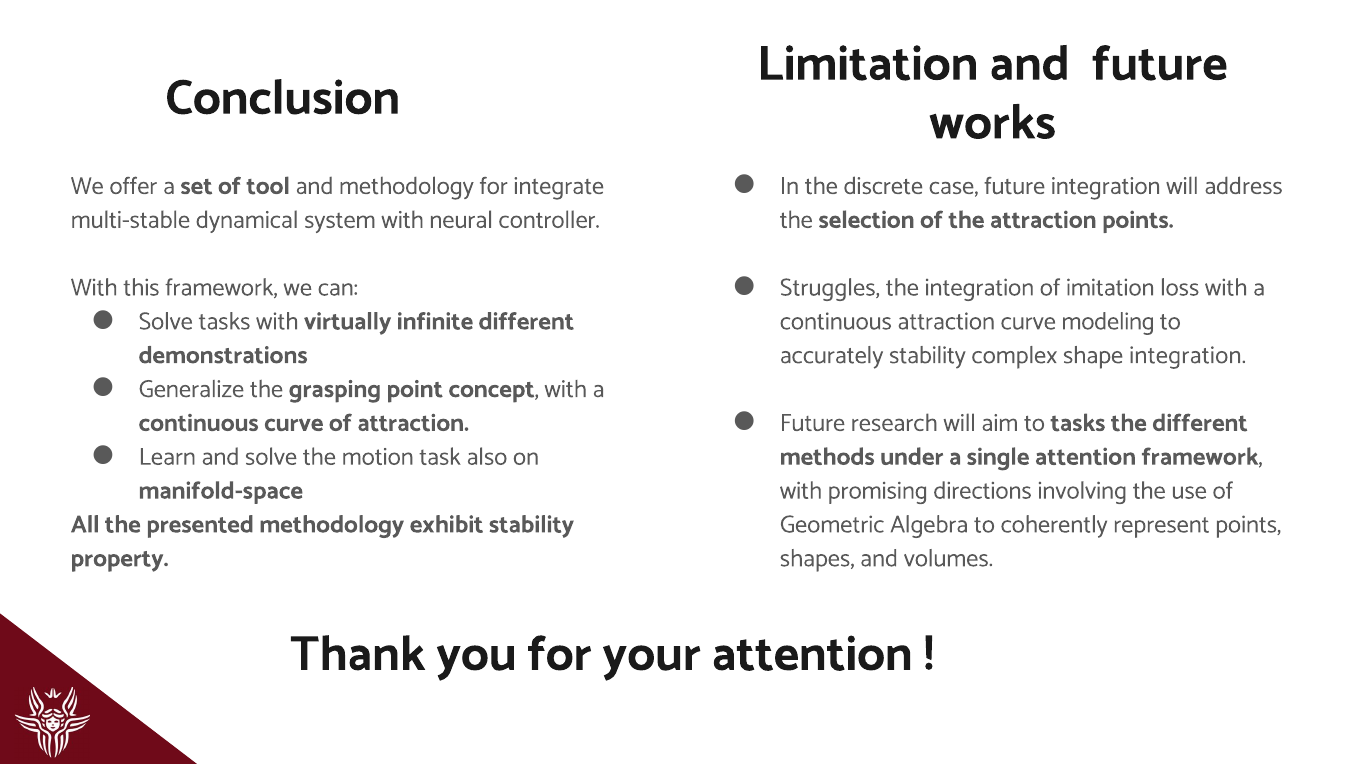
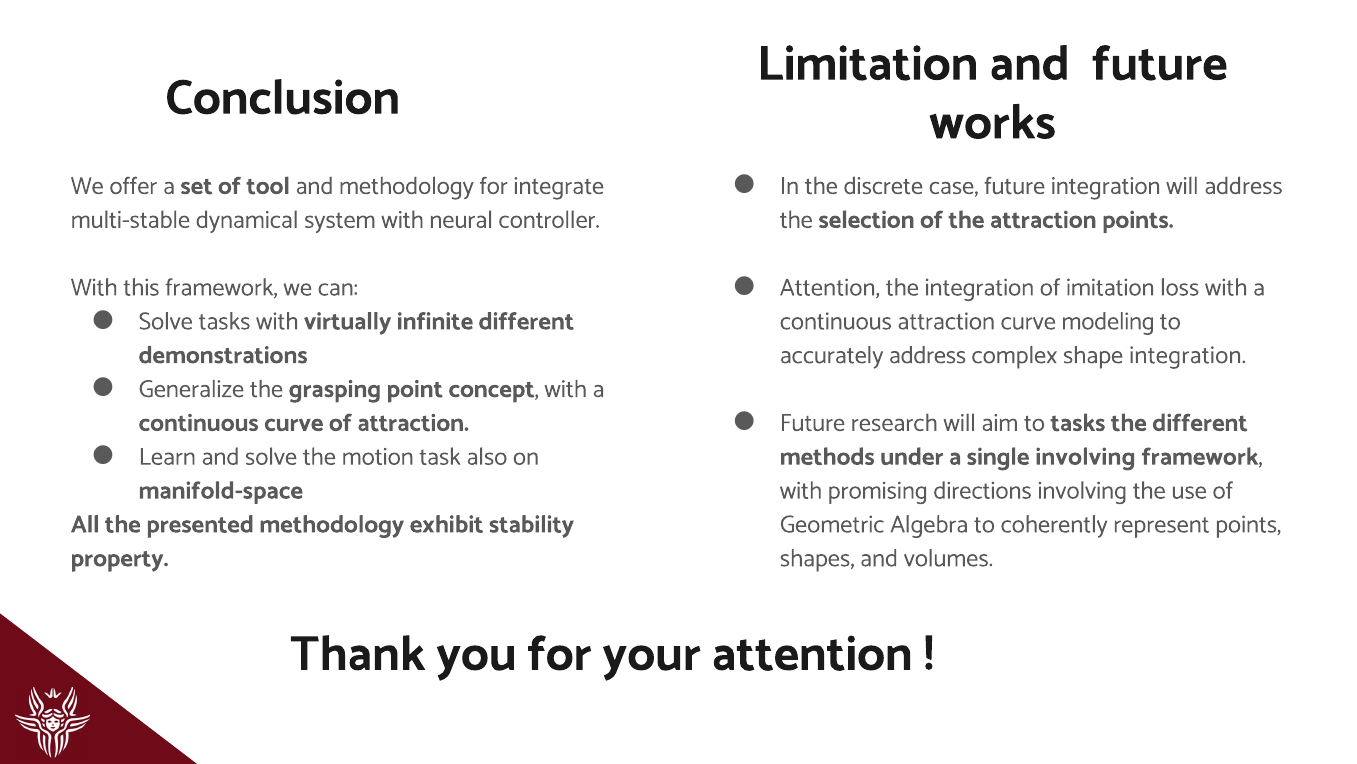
Struggles: Struggles -> Attention (830, 287)
accurately stability: stability -> address (928, 355)
single attention: attention -> involving (1085, 456)
